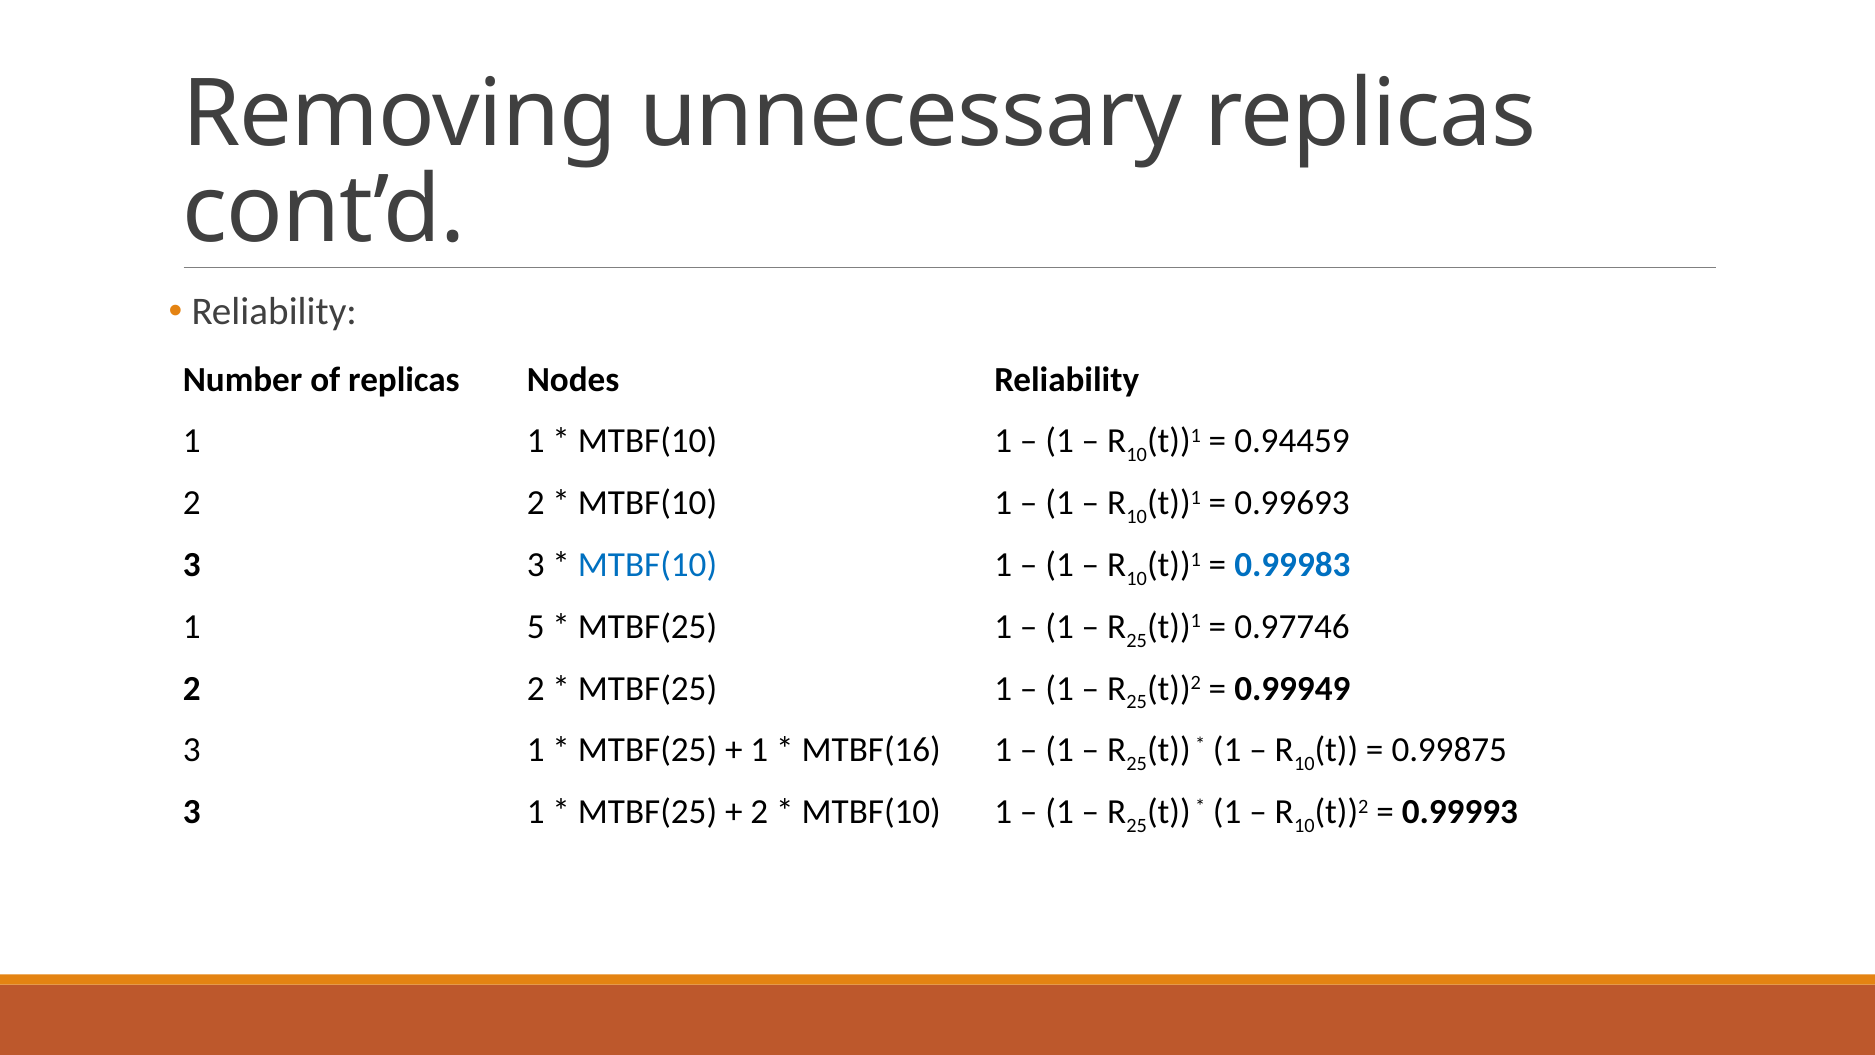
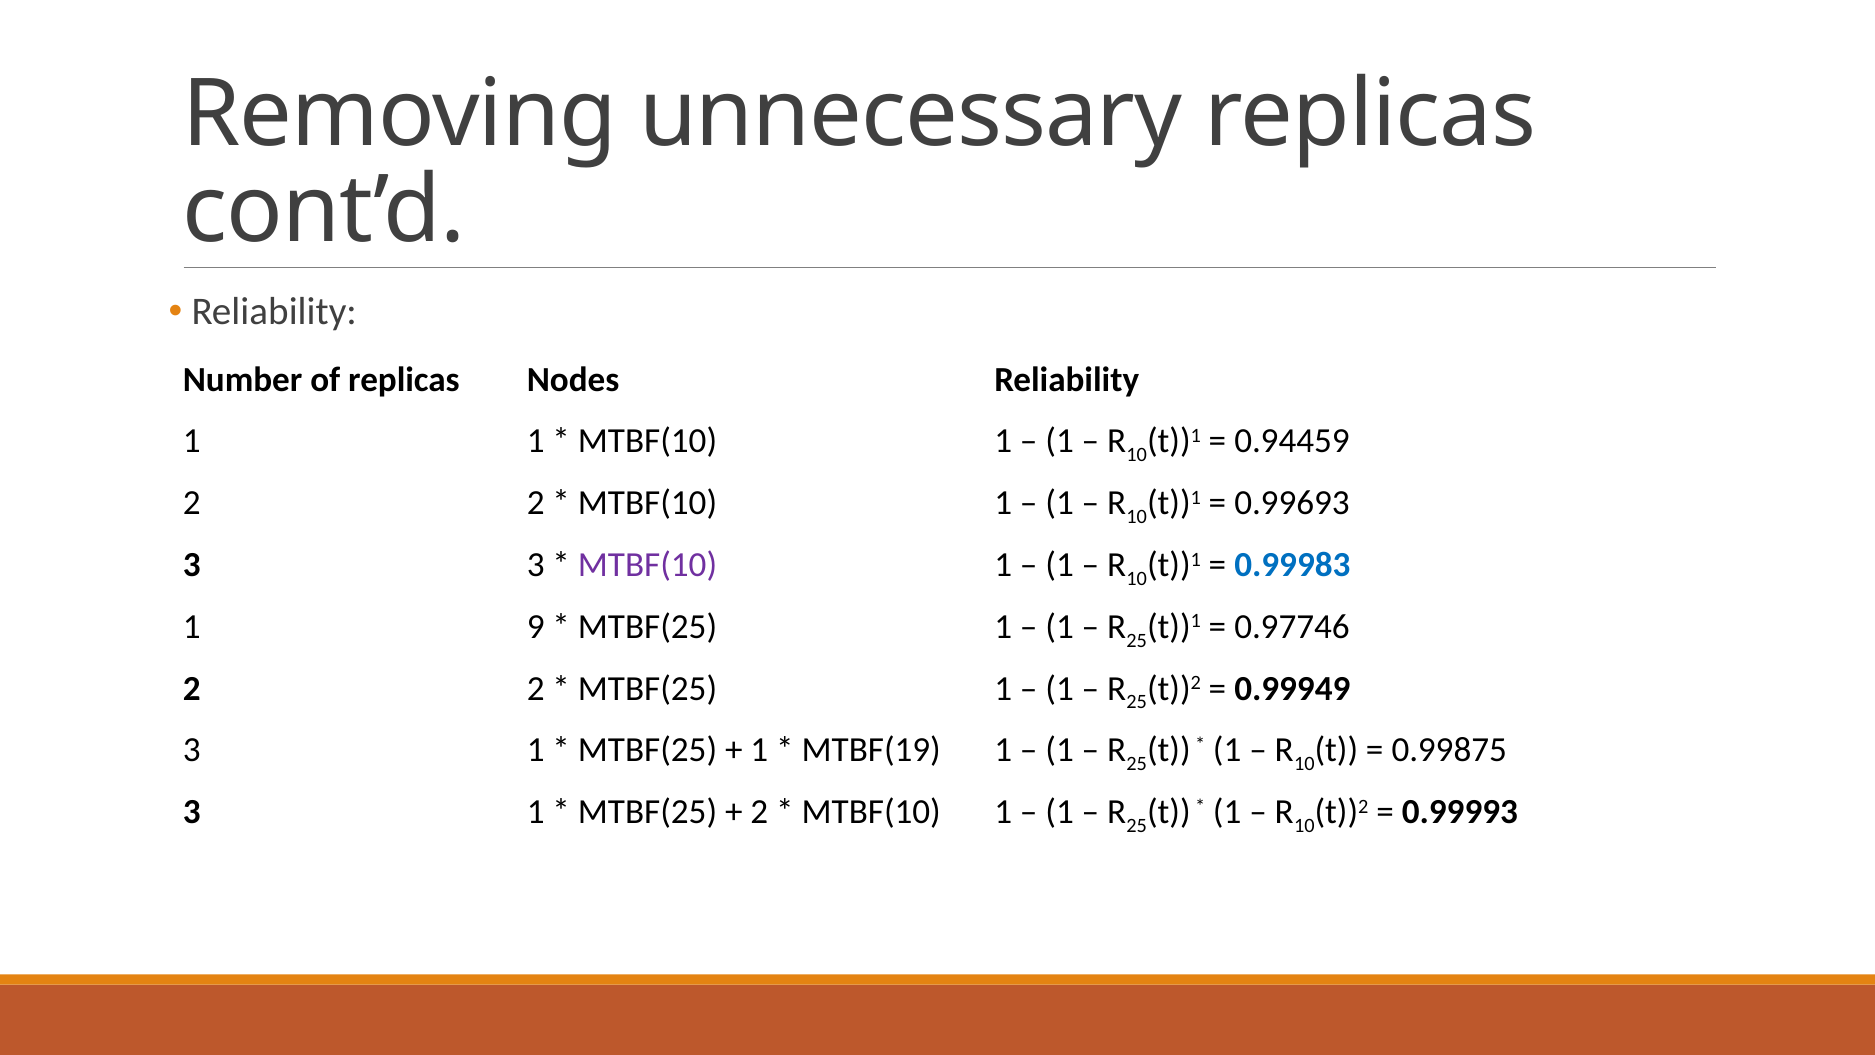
MTBF(10 colour: blue -> purple (648, 565)
5: 5 -> 9 (536, 627)
MTBF(16: MTBF(16 -> MTBF(19 (871, 750)
